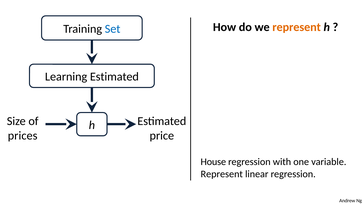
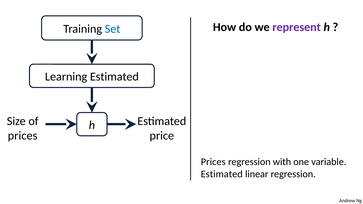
represent colour: orange -> purple (297, 27)
House: House -> Prices (213, 162)
Represent: Represent -> Estimated (222, 174)
